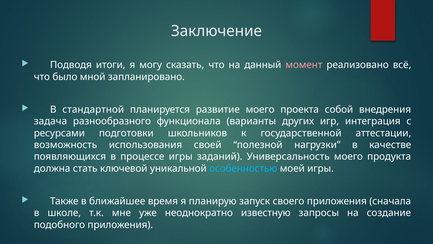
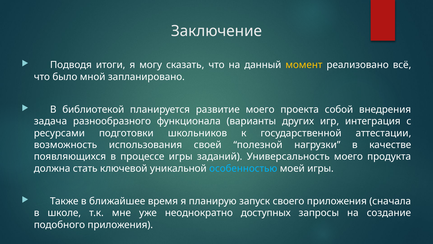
момент colour: pink -> yellow (304, 65)
стандартной: стандартной -> библиотекой (93, 109)
известную: известную -> доступных (266, 213)
